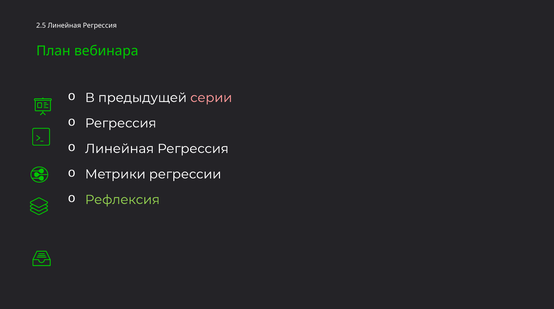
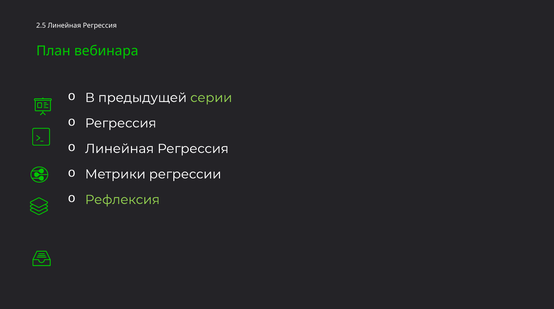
серии colour: pink -> light green (211, 98)
